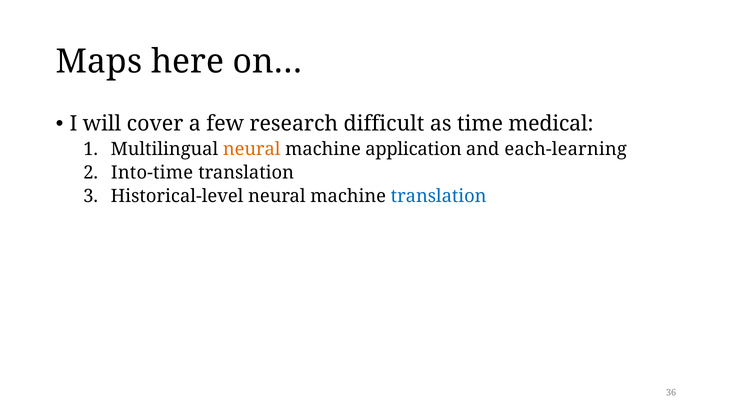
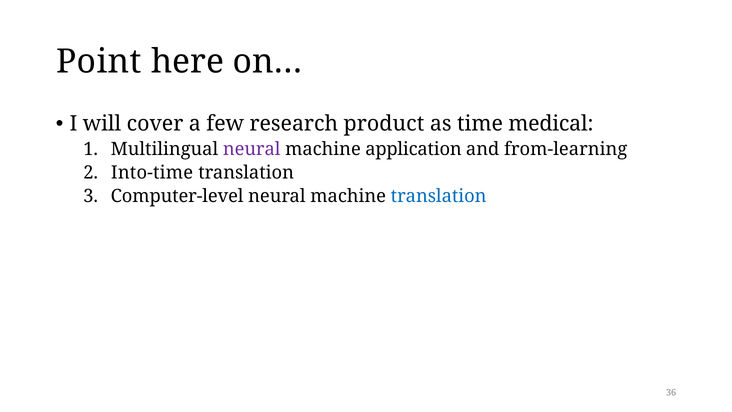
Maps: Maps -> Point (99, 61)
difficult: difficult -> product (384, 124)
neural colour: orange -> purple (252, 149)
each-learning: each-learning -> from-learning (566, 149)
Historical-level: Historical-level -> Computer-level (177, 196)
